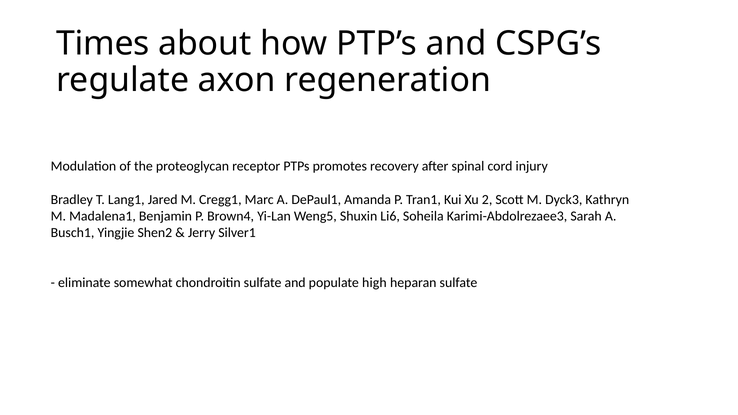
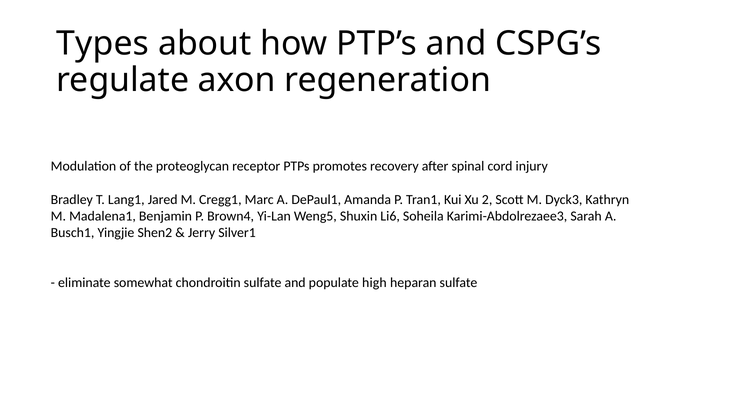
Times: Times -> Types (103, 44)
